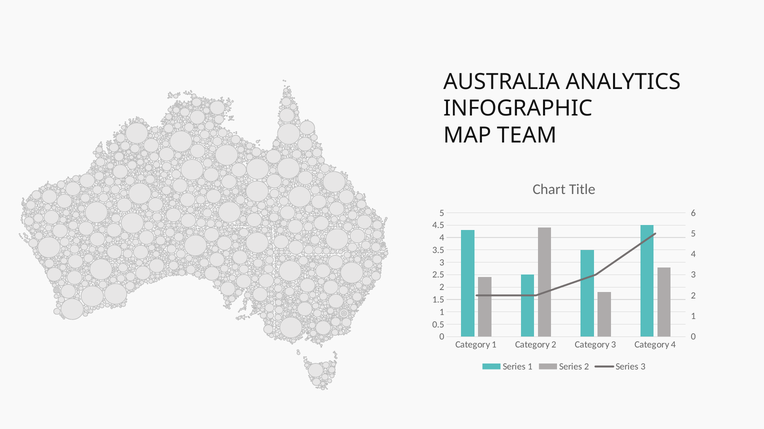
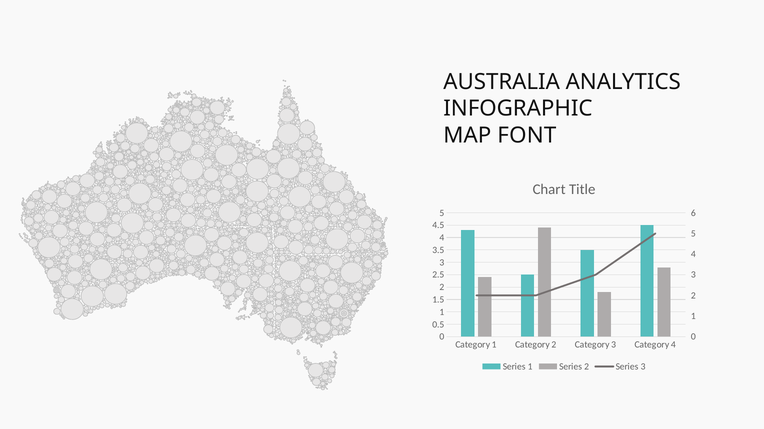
TEAM: TEAM -> FONT (527, 136)
